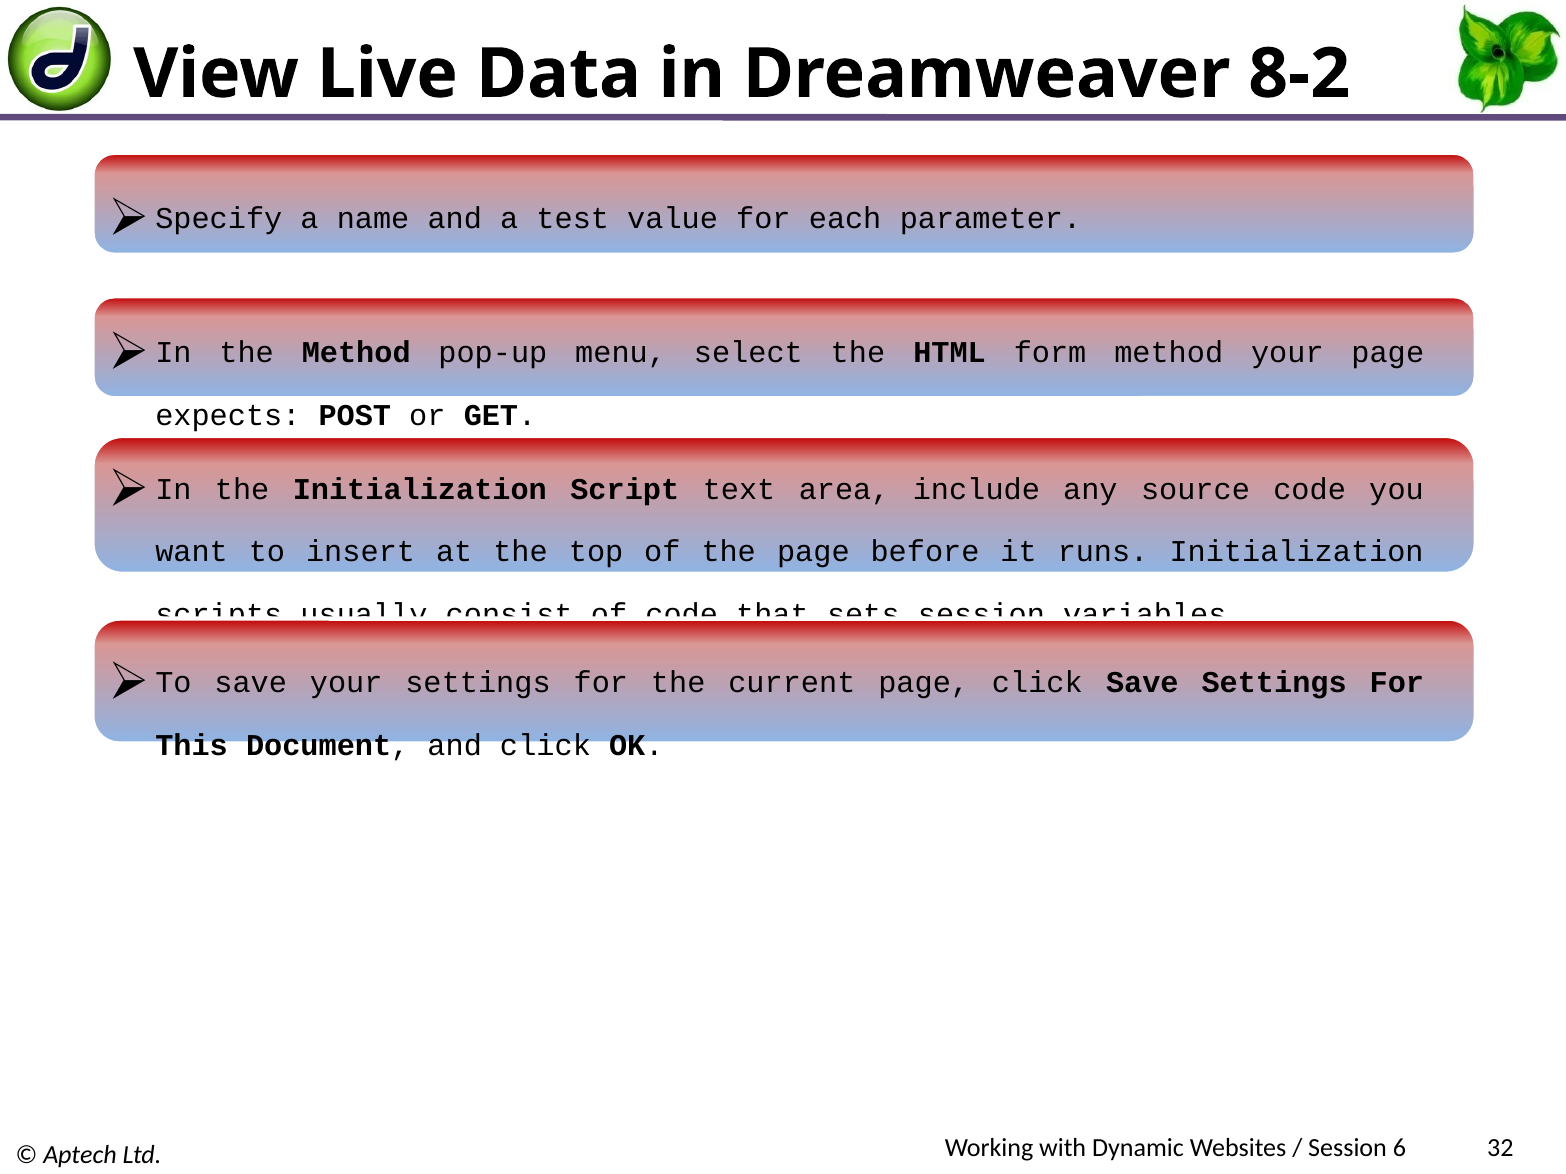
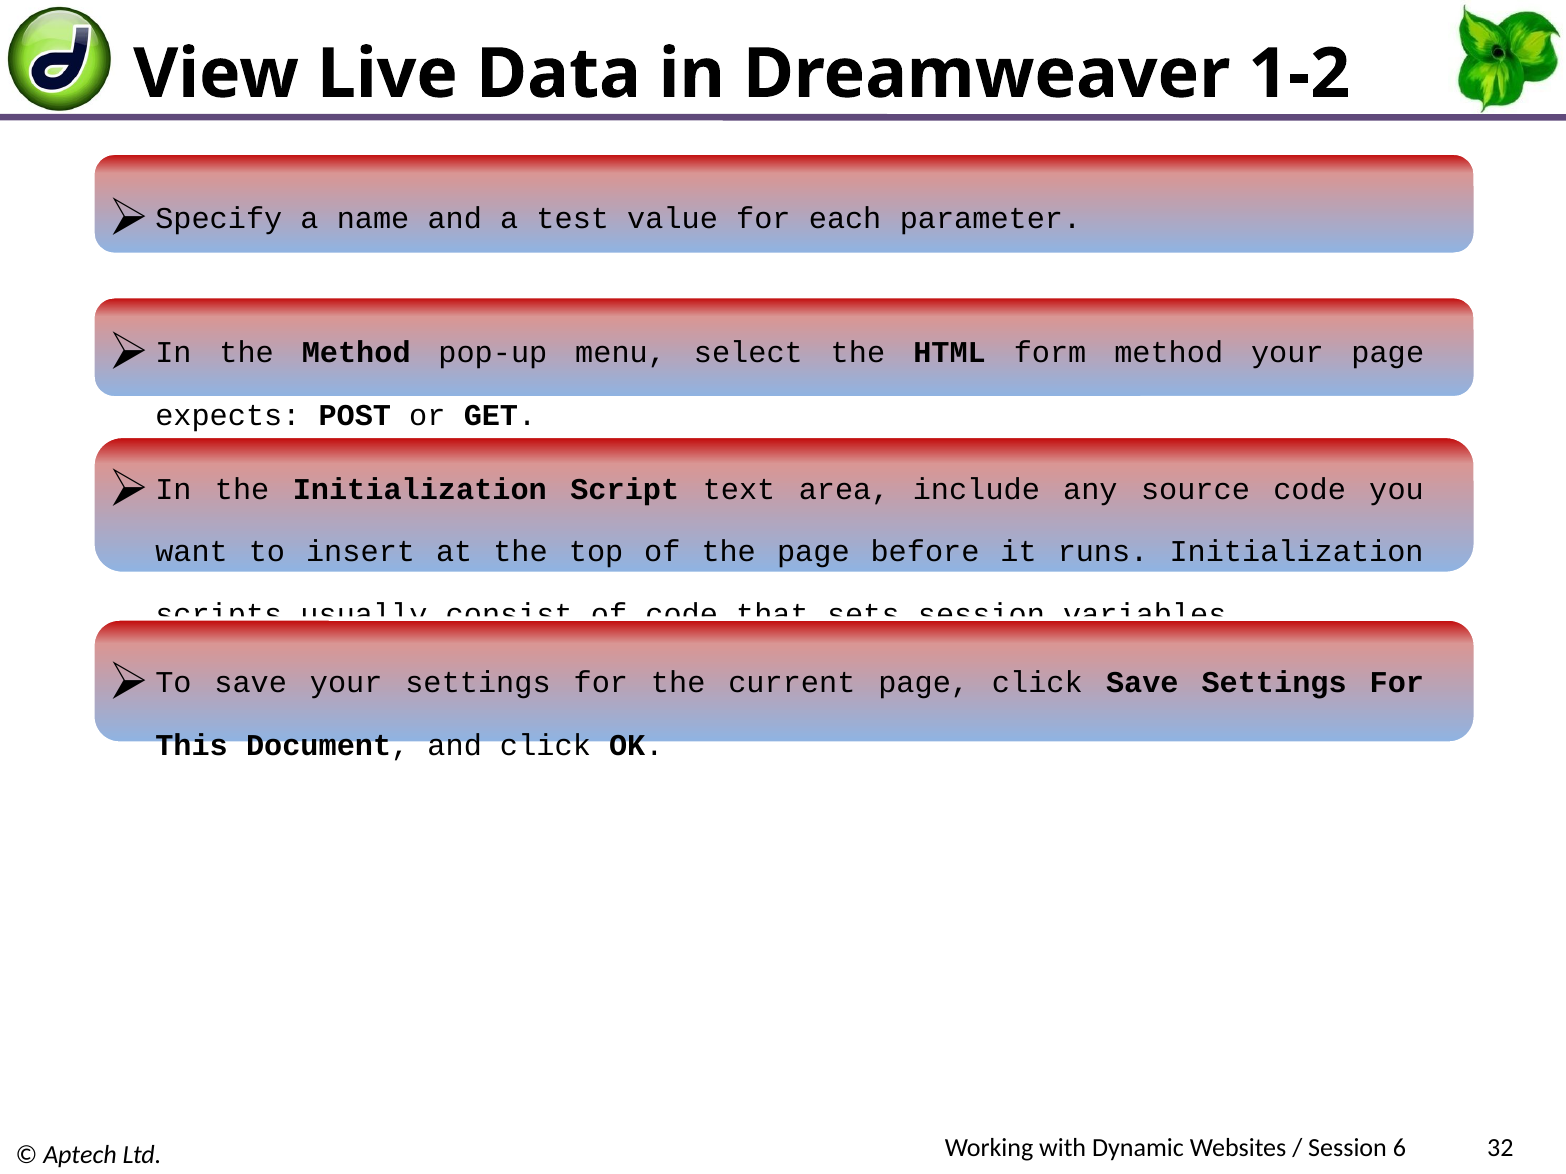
8-2: 8-2 -> 1-2 (1299, 74)
